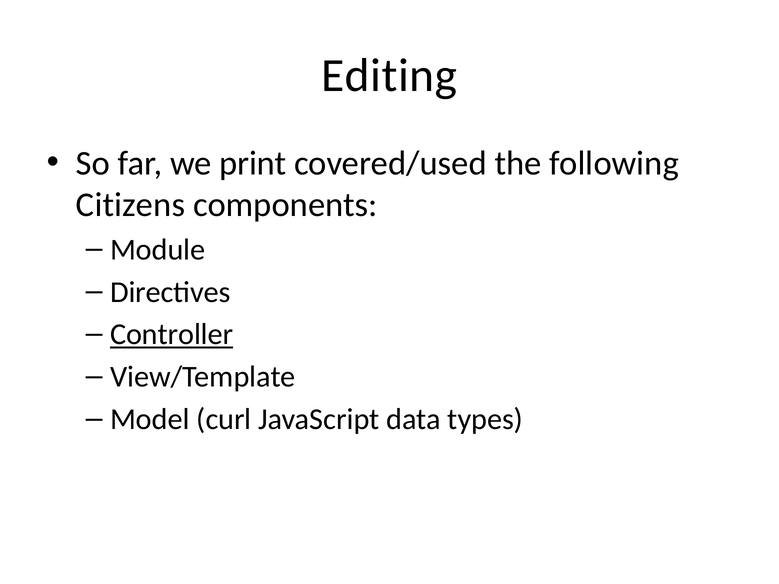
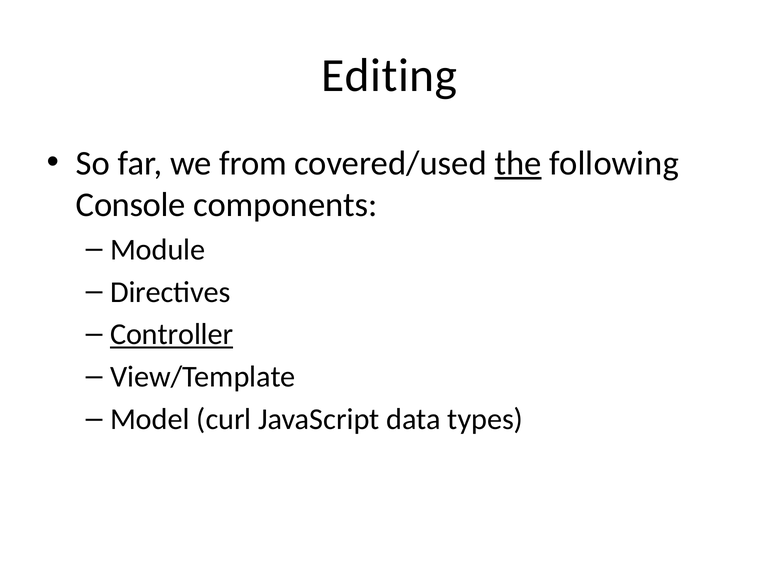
print: print -> from (253, 163)
the underline: none -> present (518, 163)
Citizens: Citizens -> Console (131, 205)
